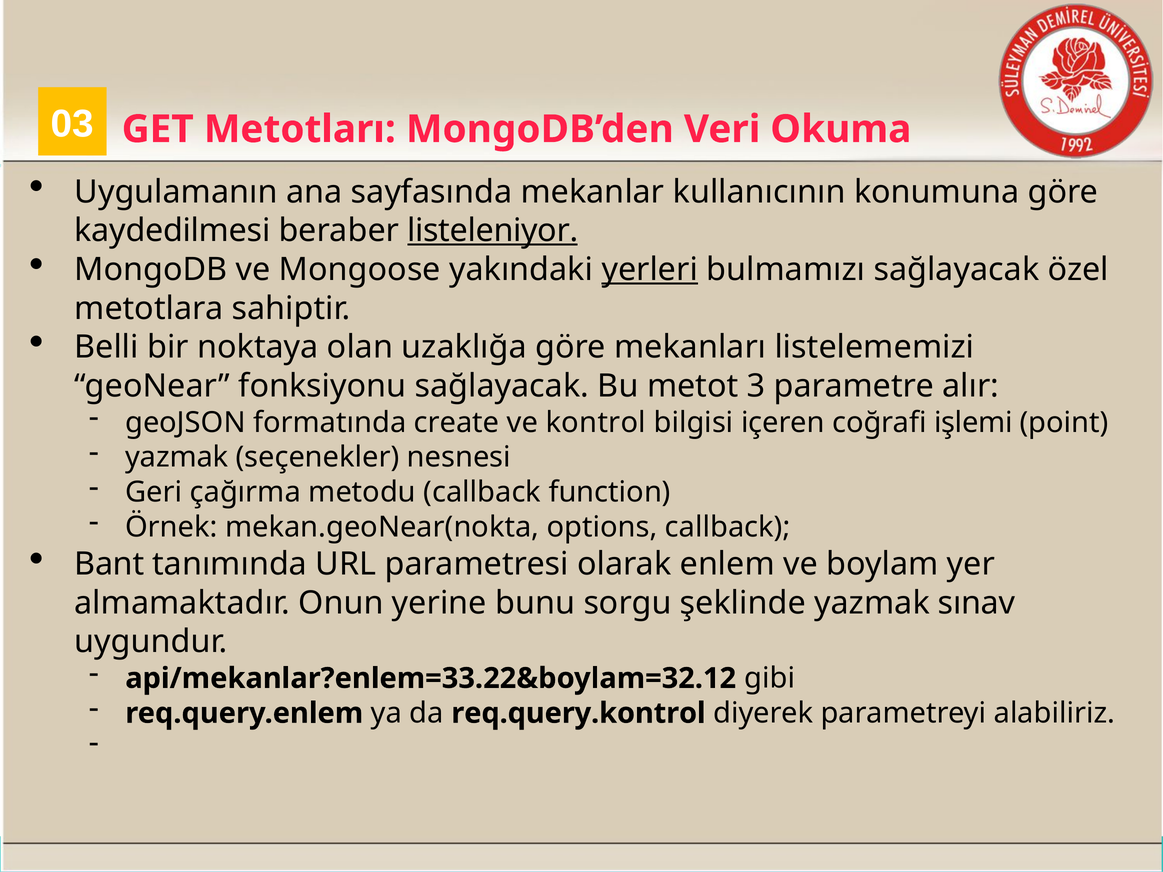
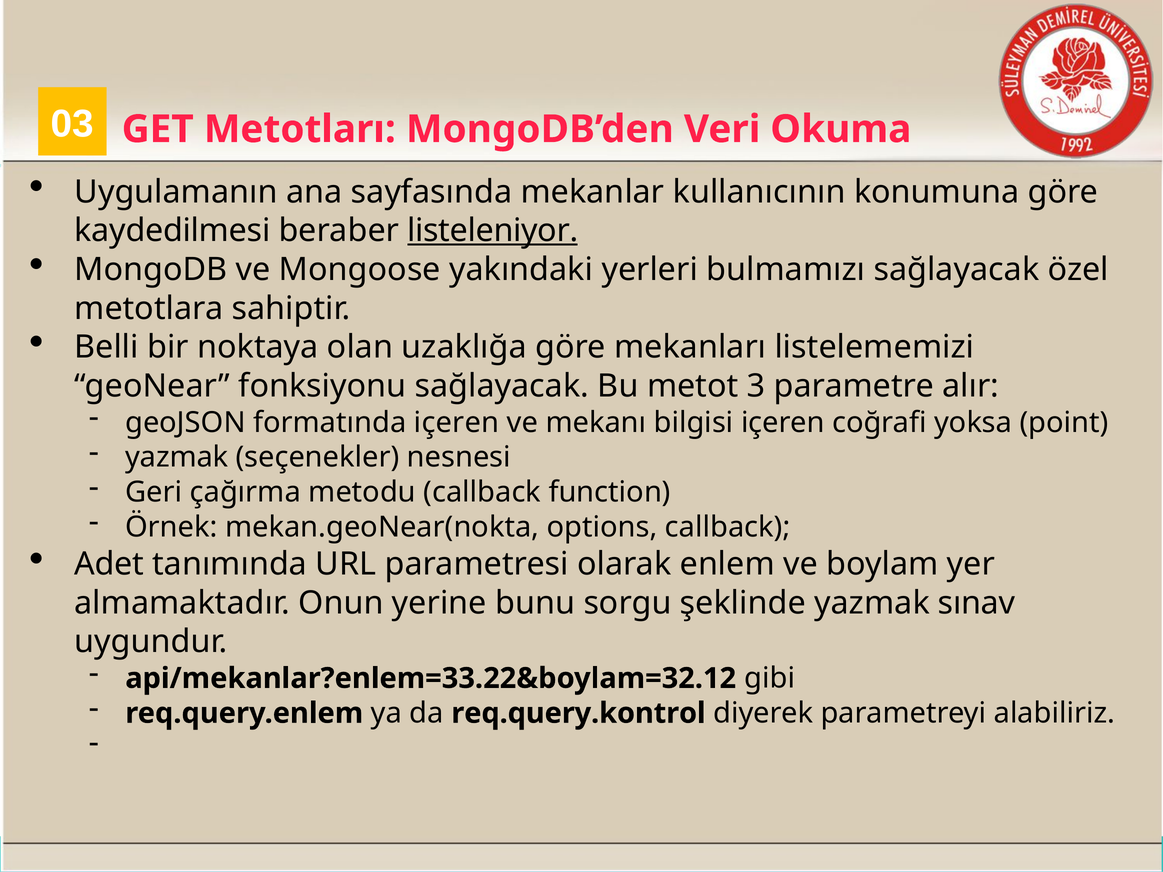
yerleri underline: present -> none (650, 270)
formatında create: create -> içeren (457, 423)
kontrol: kontrol -> mekanı (596, 423)
işlemi: işlemi -> yoksa (973, 423)
Bant: Bant -> Adet (109, 564)
